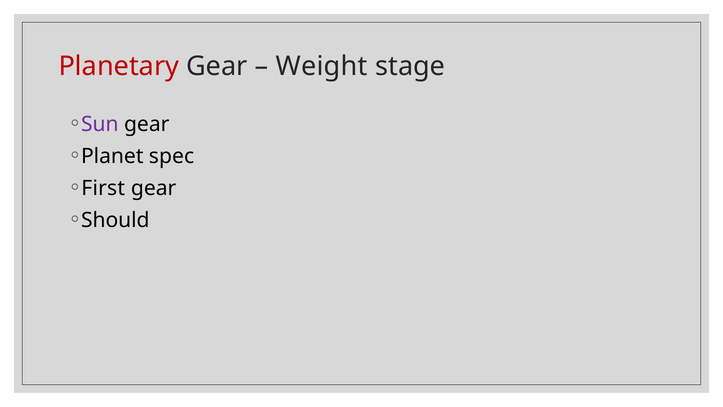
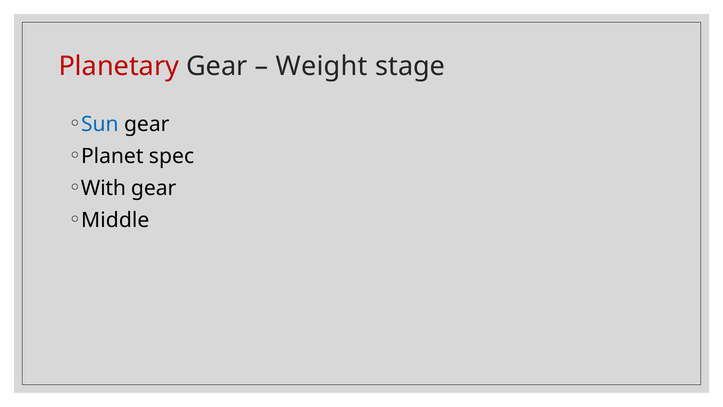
Sun colour: purple -> blue (100, 124)
First: First -> With (103, 188)
Should: Should -> Middle (115, 220)
